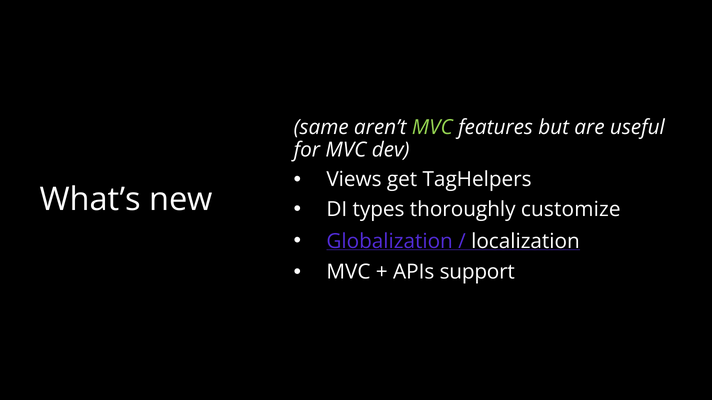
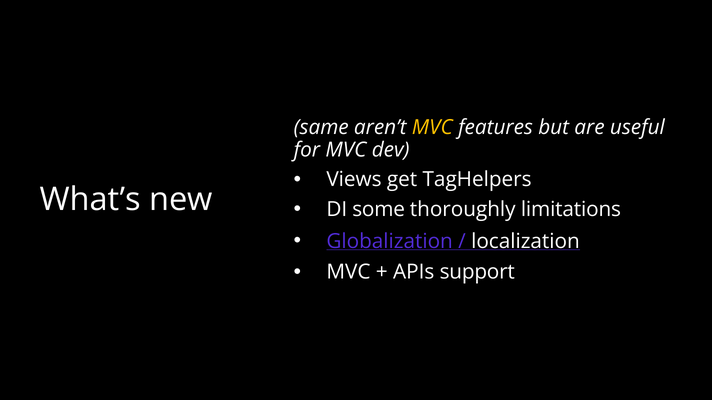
MVC colour: light green -> yellow (432, 128)
types: types -> some (379, 210)
customize: customize -> limitations (571, 210)
